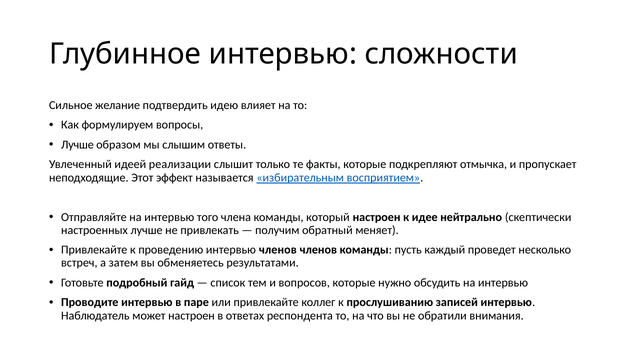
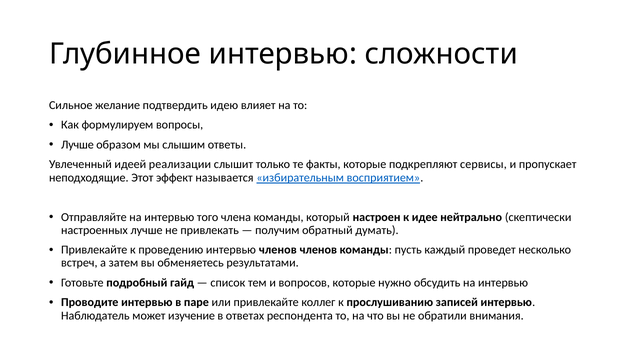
отмычка: отмычка -> сервисы (483, 164)
меняет: меняет -> думать (377, 230)
может настроен: настроен -> изучение (192, 315)
